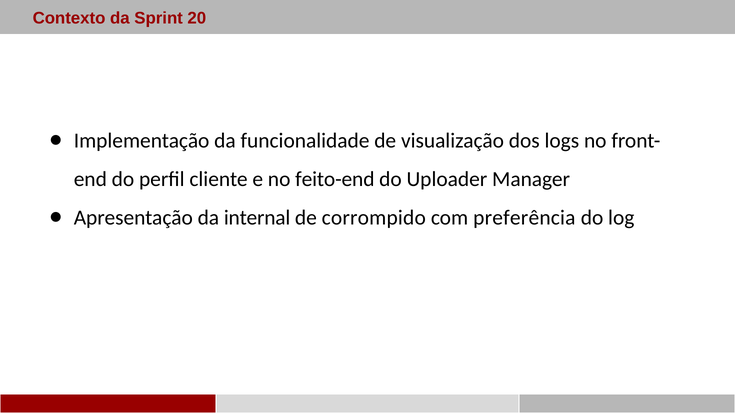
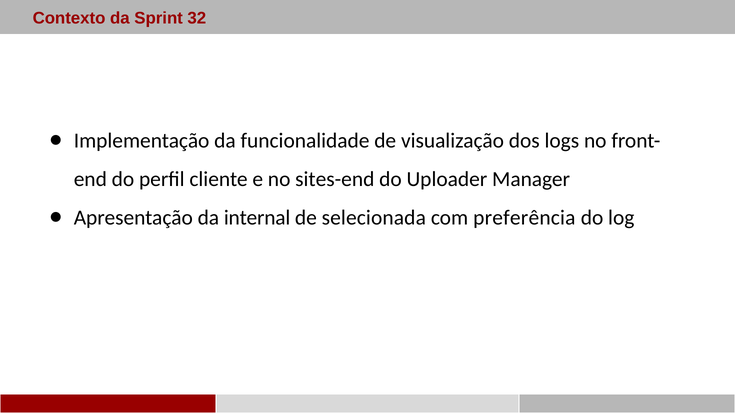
20: 20 -> 32 (197, 18)
feito-end: feito-end -> sites-end (335, 179)
corrompido: corrompido -> selecionada (374, 218)
